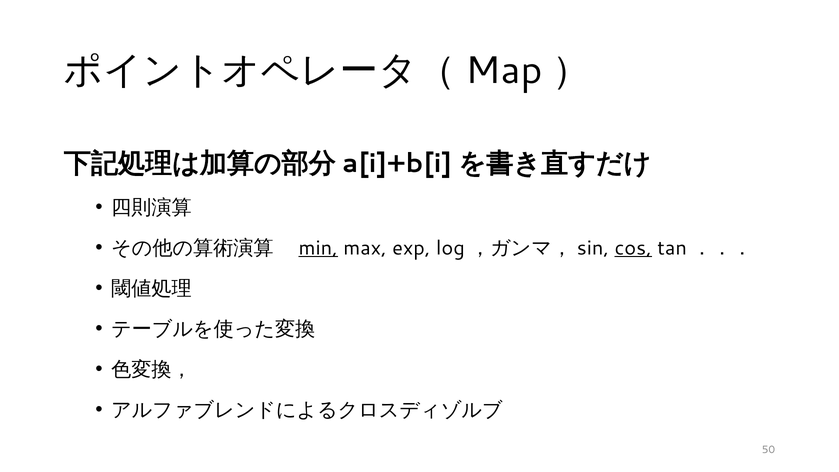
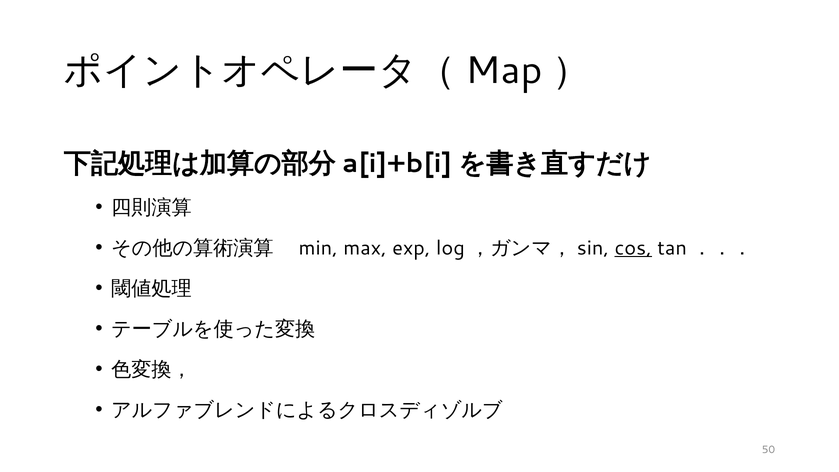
min underline: present -> none (318, 248)
